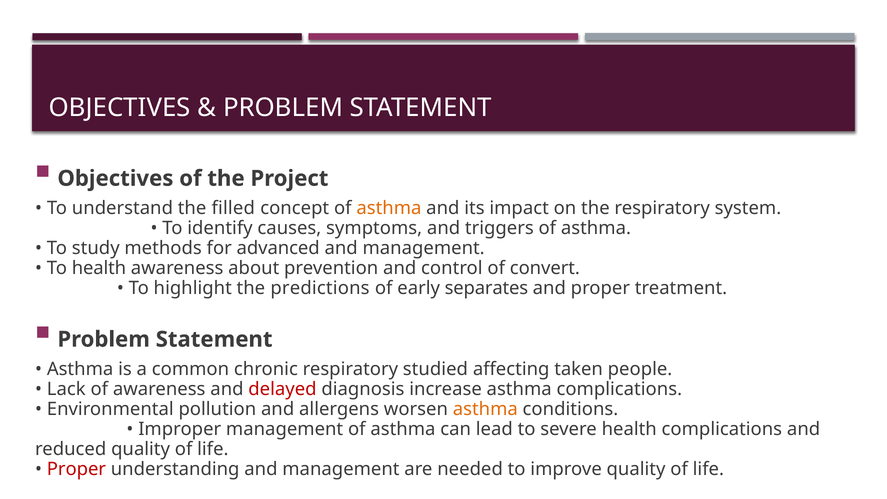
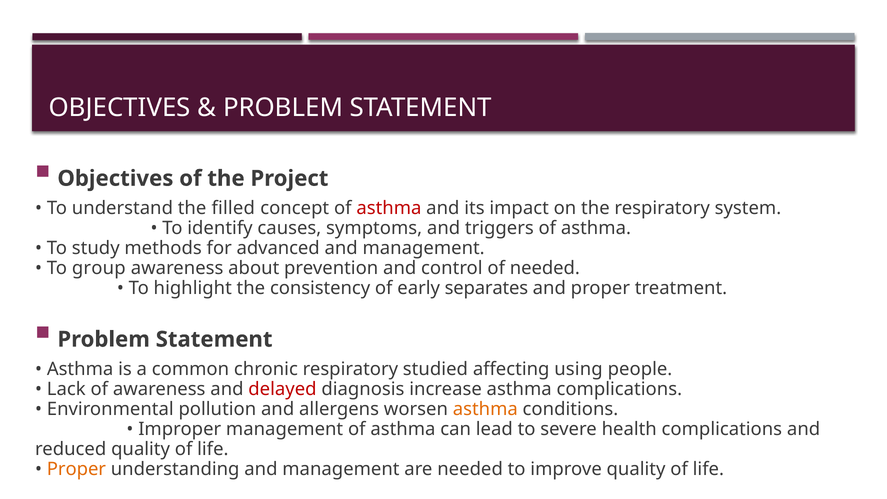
asthma colour: orange -> red (389, 208)
To health: health -> group (99, 268)
of convert: convert -> needed (545, 268)
predictions: predictions -> consistency (320, 288)
taken: taken -> using (578, 369)
Proper colour: red -> orange (76, 469)
